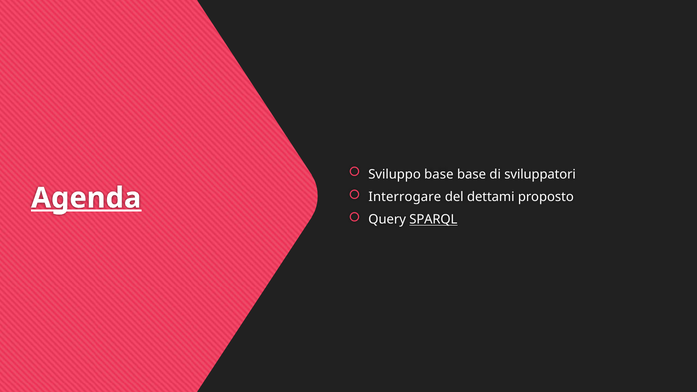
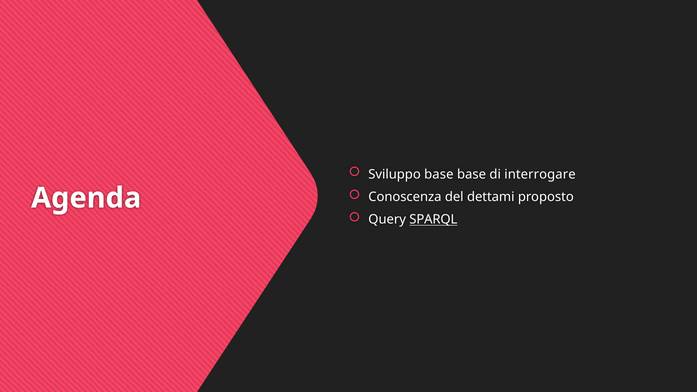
sviluppatori: sviluppatori -> interrogare (540, 174)
Interrogare: Interrogare -> Conoscenza (405, 197)
Agenda underline: present -> none (86, 198)
